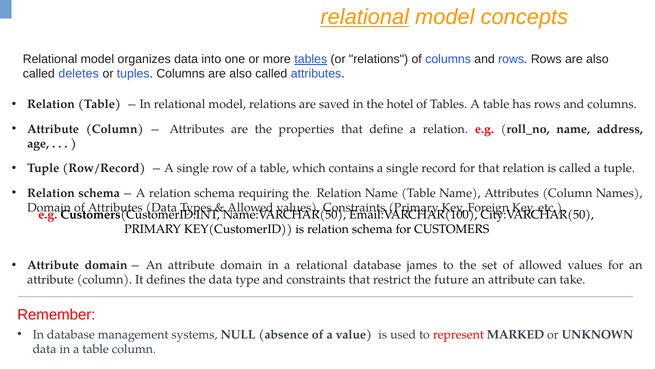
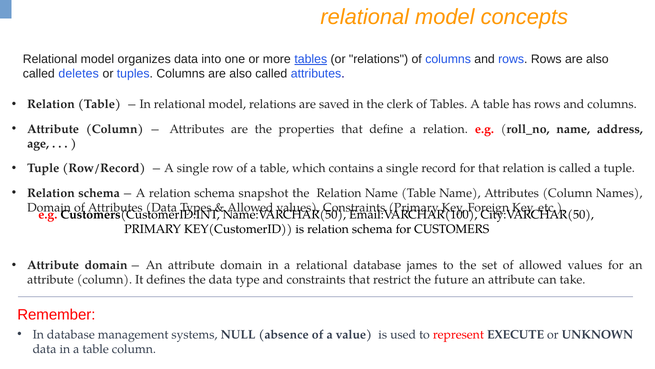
relational underline: present -> none (365, 17)
hotel: hotel -> clerk (400, 104)
requiring: requiring -> snapshot (264, 193)
MARKED: MARKED -> EXECUTE (516, 334)
